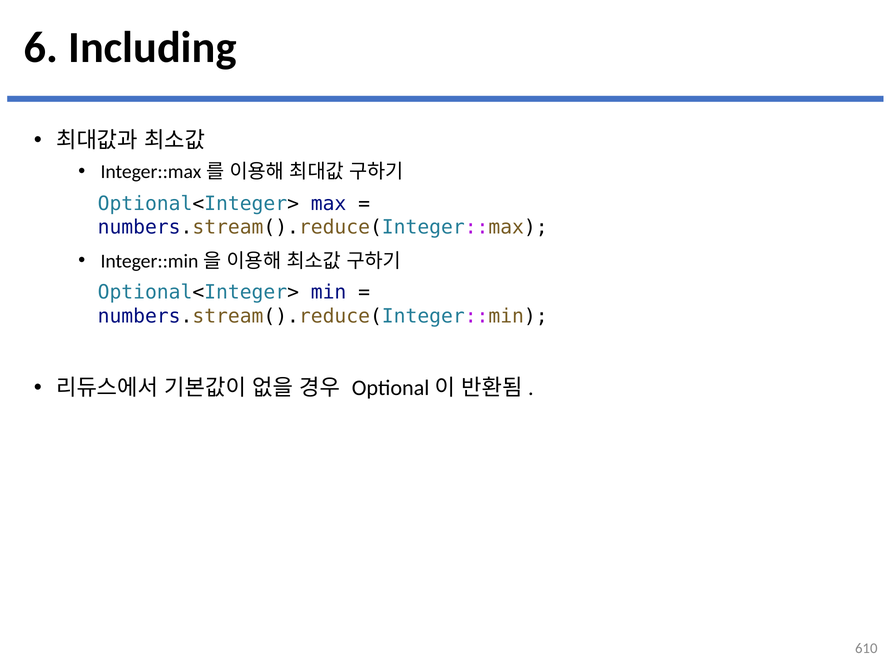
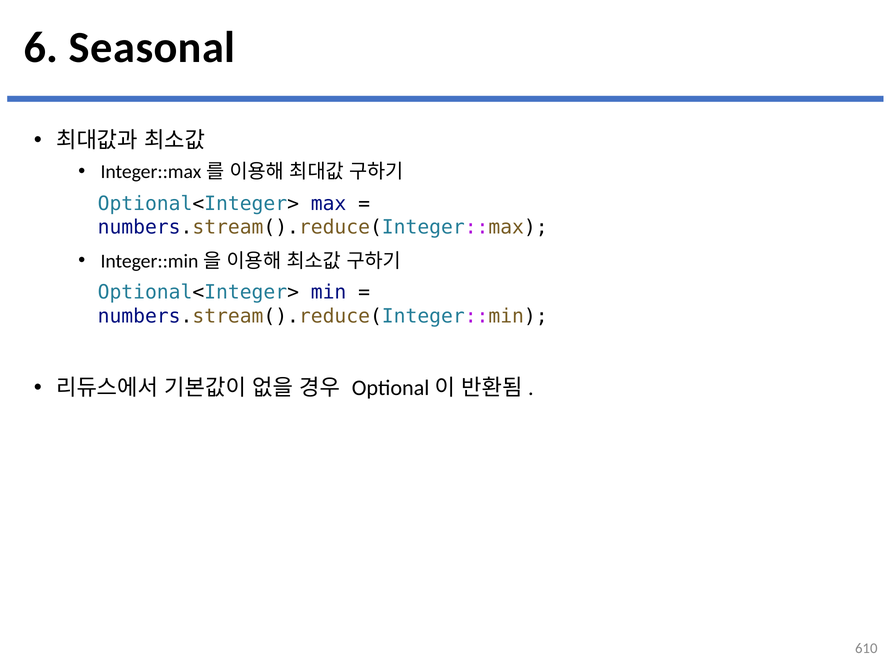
Including: Including -> Seasonal (152, 48)
